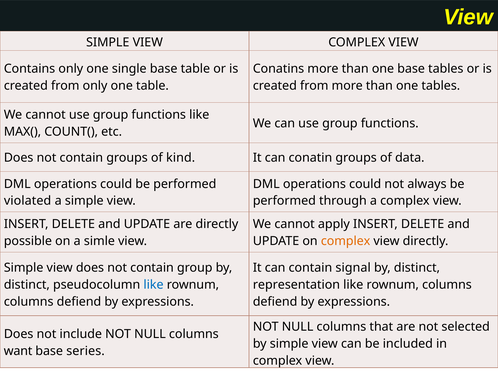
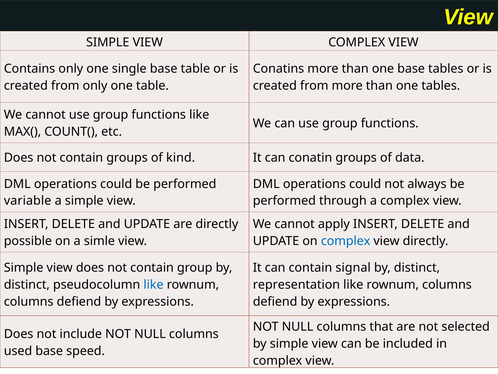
violated: violated -> variable (28, 201)
complex colour: orange -> blue (346, 241)
want: want -> used (18, 350)
series: series -> speed (86, 350)
